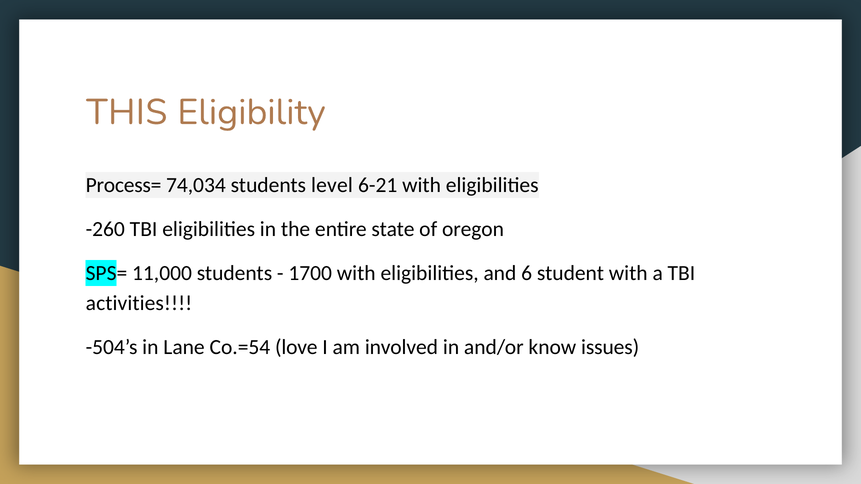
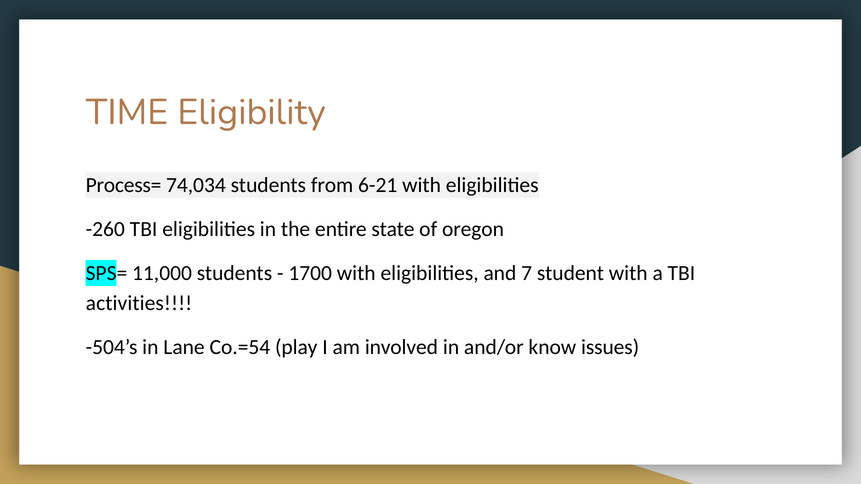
THIS: THIS -> TIME (127, 112)
level: level -> from (332, 185)
6: 6 -> 7 (527, 274)
love: love -> play (296, 347)
